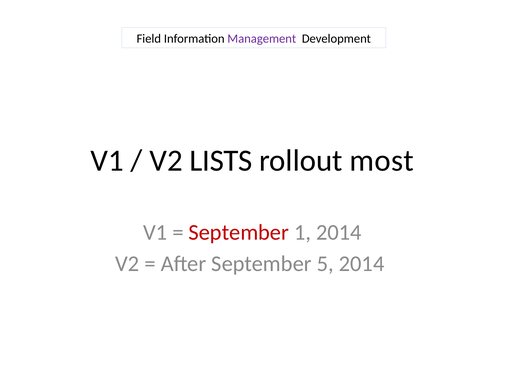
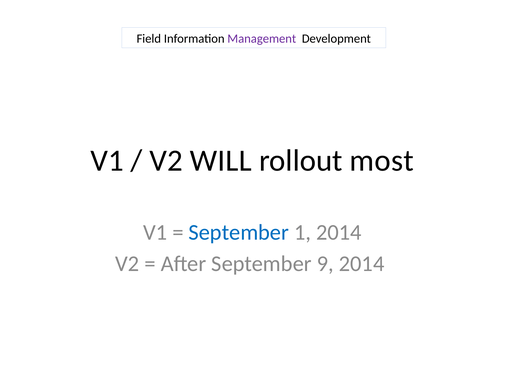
LISTS: LISTS -> WILL (221, 160)
September colour: red -> blue (239, 232)
5: 5 -> 9 (325, 264)
